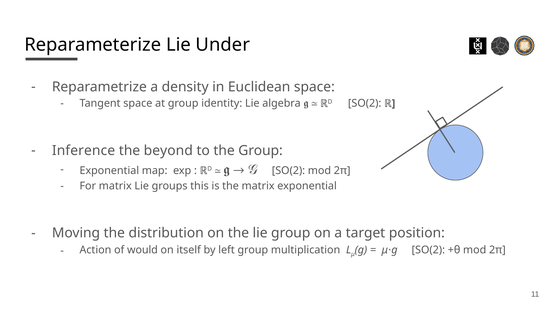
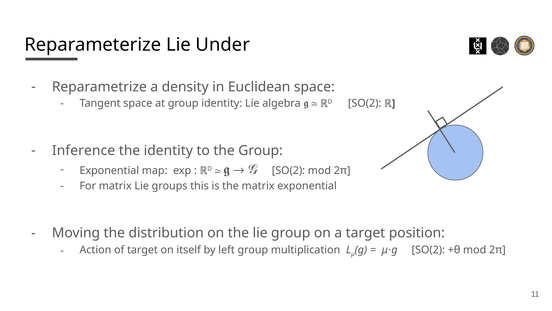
the beyond: beyond -> identity (168, 150)
of would: would -> target (142, 249)
